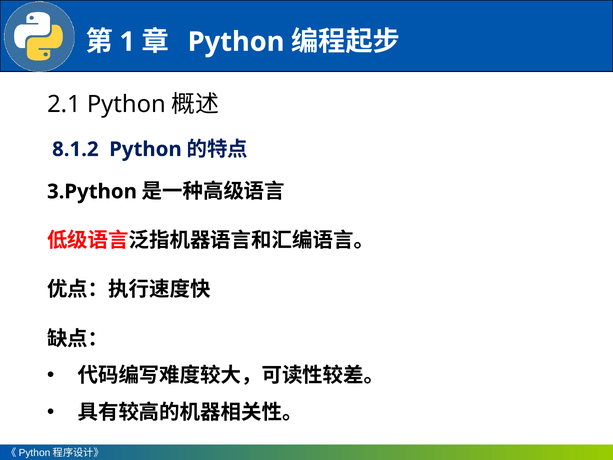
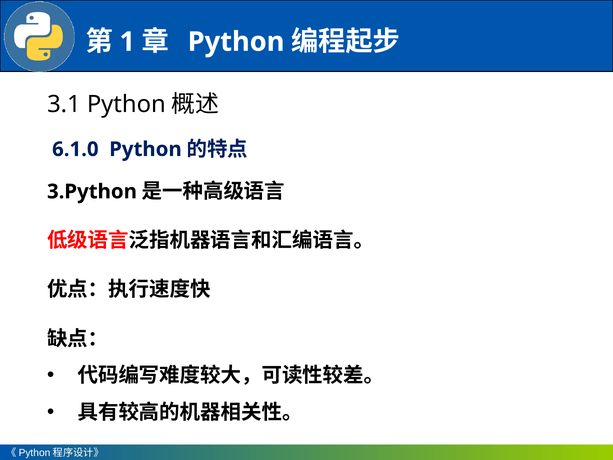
2.1: 2.1 -> 3.1 (64, 104)
8.1.2: 8.1.2 -> 6.1.0 (75, 149)
